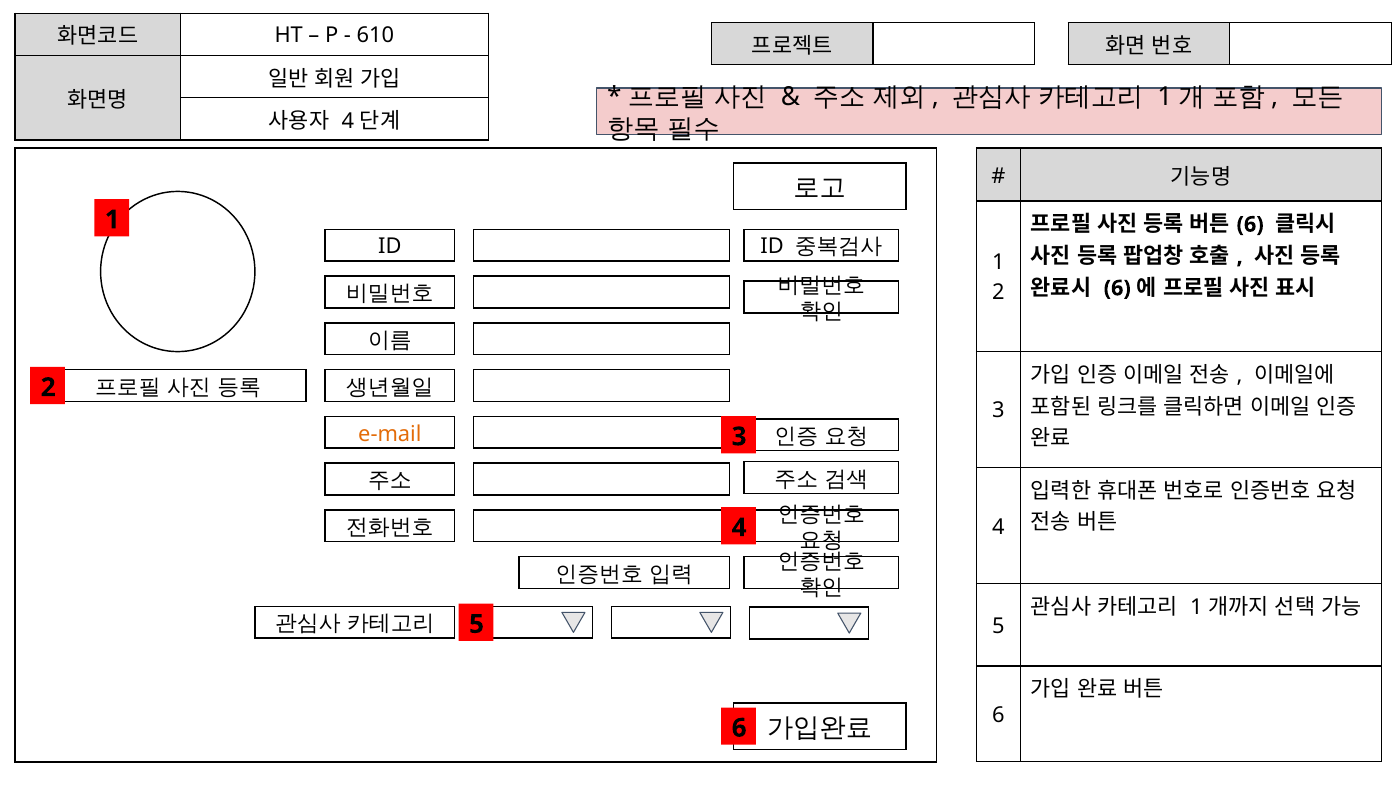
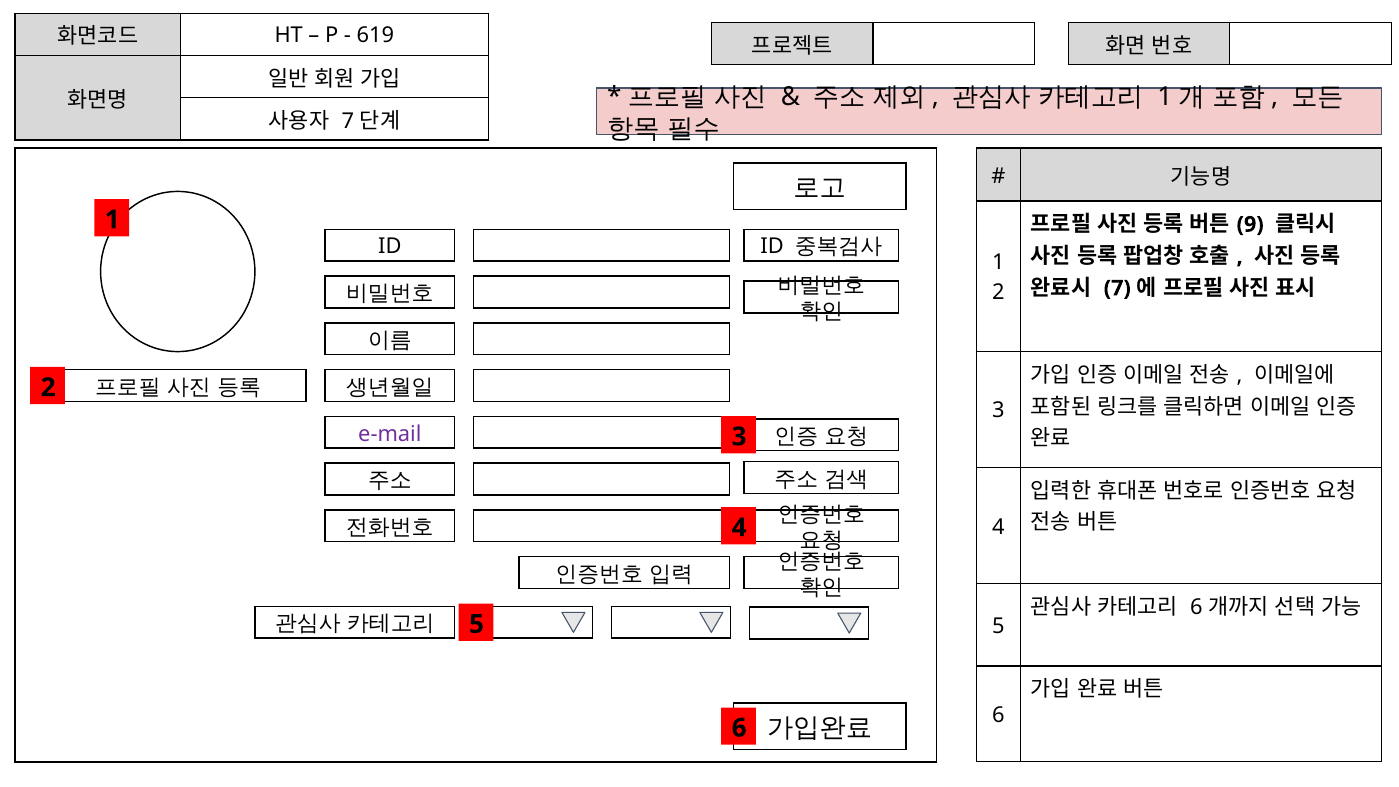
610: 610 -> 619 (375, 36)
4: 4 -> 7 (348, 121)
6: 6 -> 9 (1250, 224)
6: 6 -> 7 (1117, 288)
e-mail colour: orange -> purple (390, 434)
1: 1 -> 6 (1196, 607)
